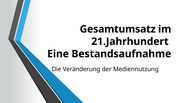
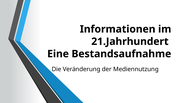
Gesamtumsatz: Gesamtumsatz -> Informationen (118, 29)
